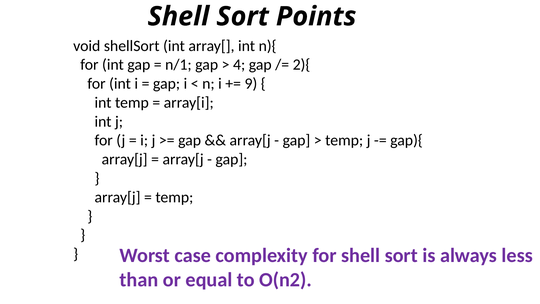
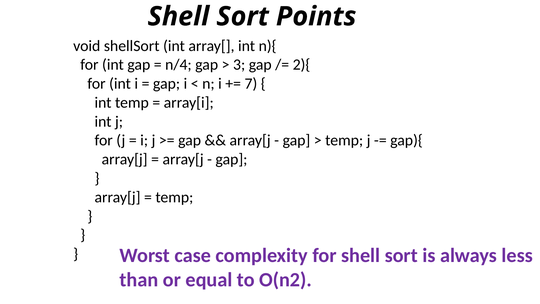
n/1: n/1 -> n/4 (178, 65)
4: 4 -> 3 (239, 65)
9: 9 -> 7 (251, 84)
